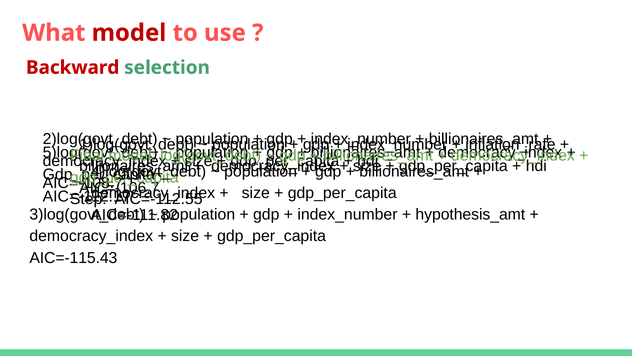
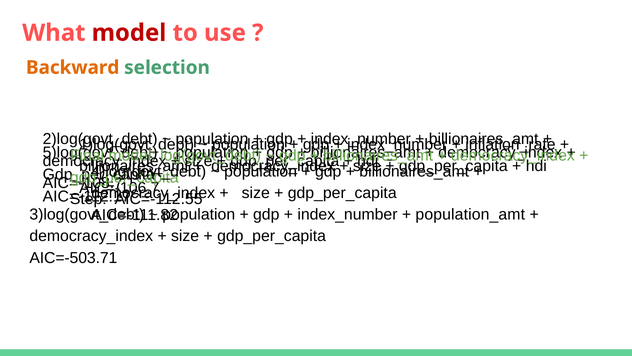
Backward colour: red -> orange (73, 67)
hypothesis_amt: hypothesis_amt -> population_amt (470, 214)
AIC=-115.43: AIC=-115.43 -> AIC=-503.71 (73, 258)
